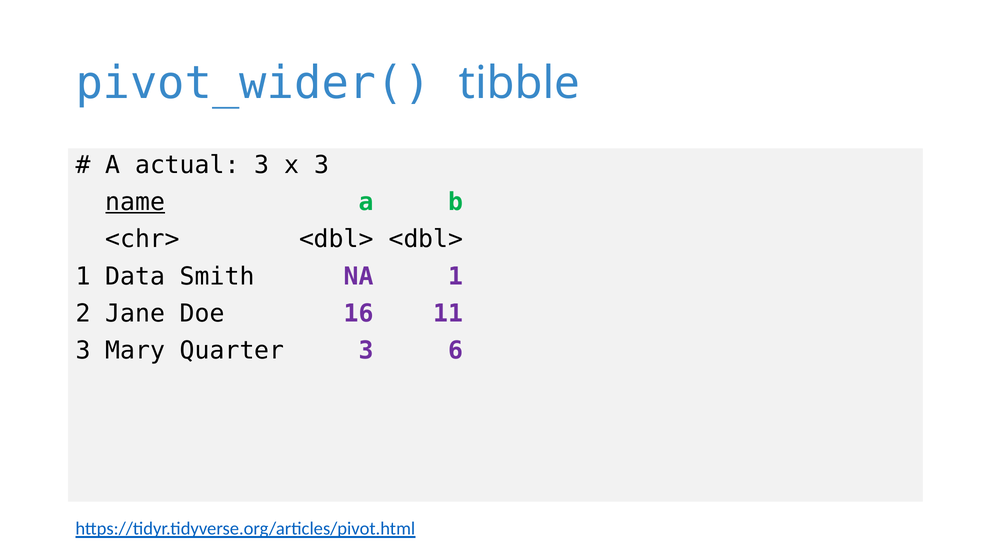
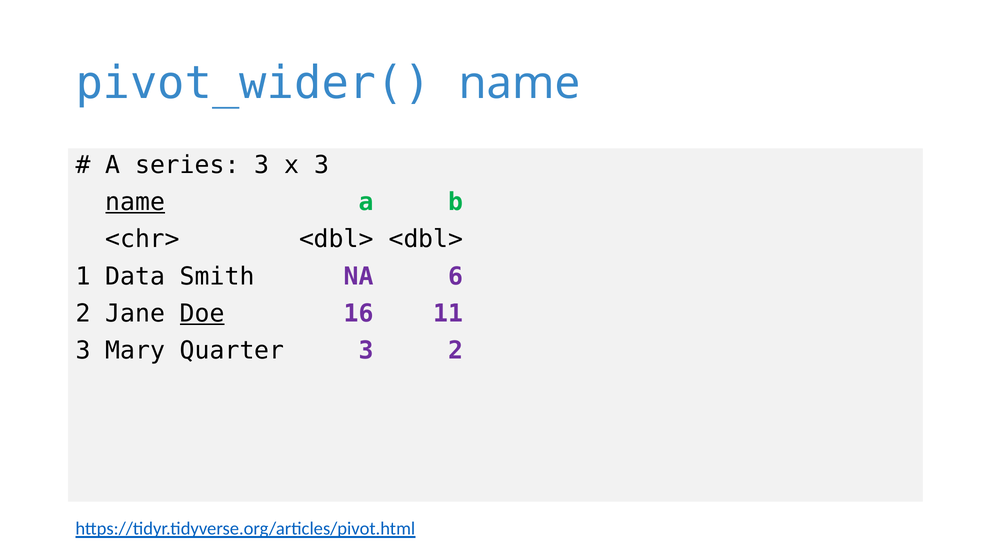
pivot_wider( tibble: tibble -> name (519, 83)
actual: actual -> series (187, 165)
NA 1: 1 -> 6 (456, 277)
Doe underline: none -> present (202, 314)
3 6: 6 -> 2 (456, 351)
